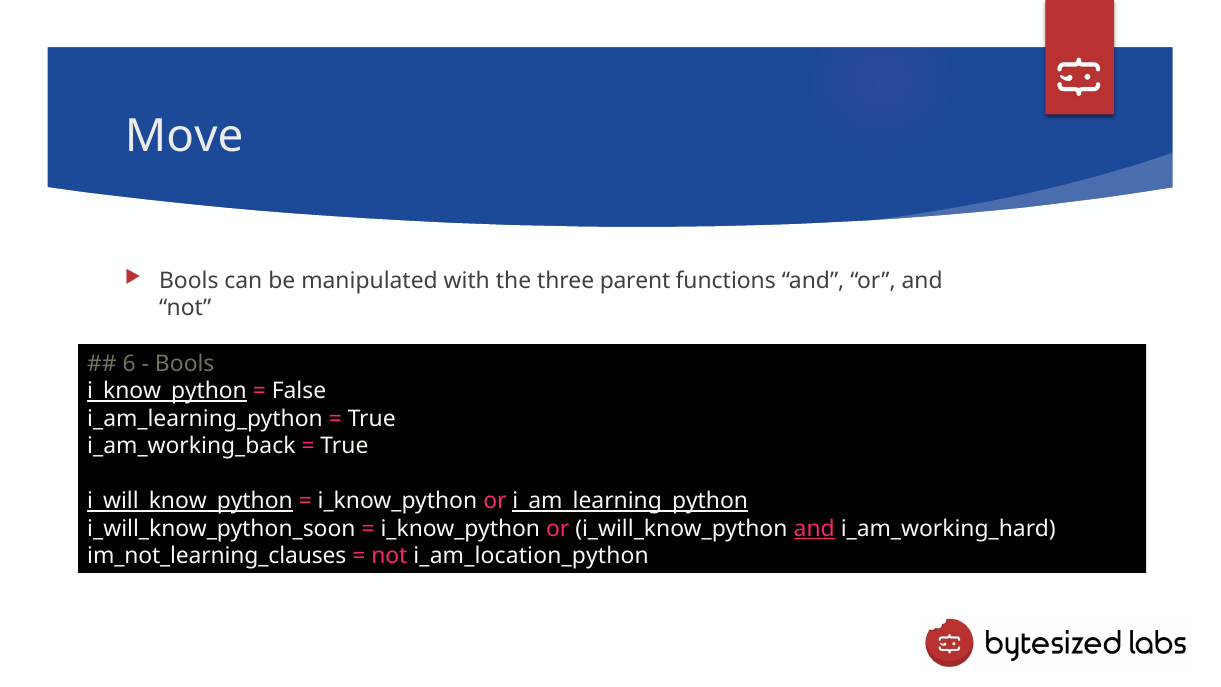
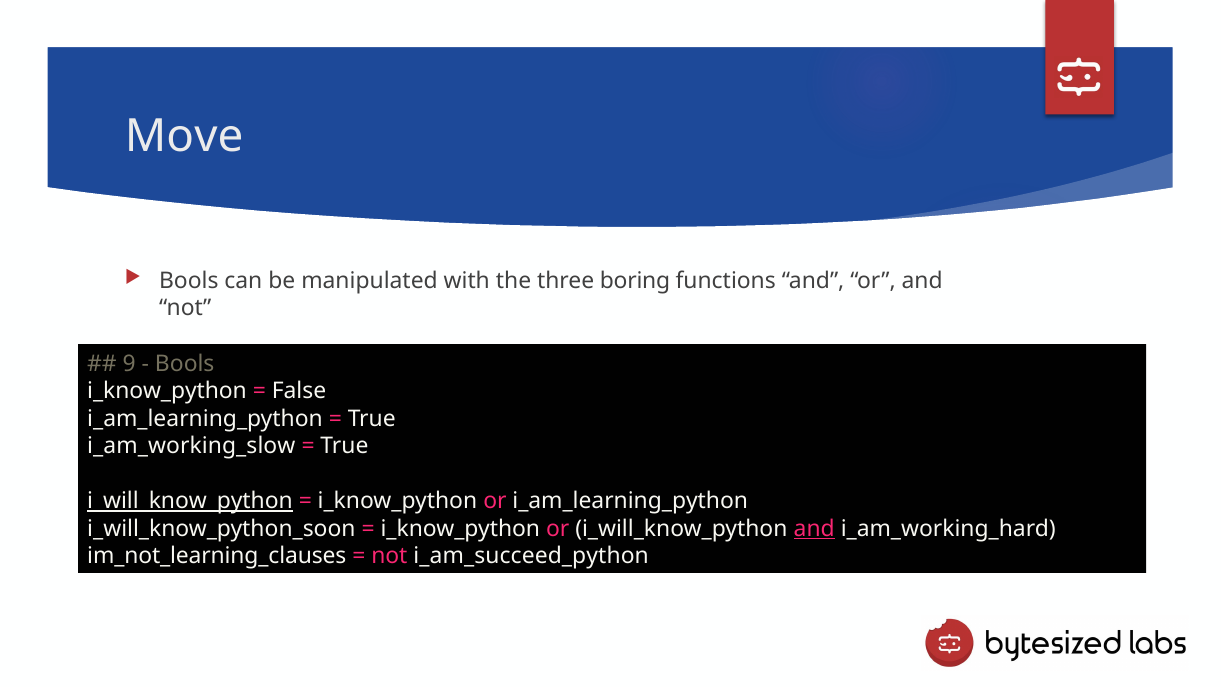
parent: parent -> boring (635, 281)
6: 6 -> 9 (129, 364)
i_know_python underline: present -> none (167, 391)
i_am_working_back: i_am_working_back -> i_am_working_slow (191, 446)
i_am_learning_python underline: present -> none (630, 501)
i_am_location_python: i_am_location_python -> i_am_succeed_python (531, 556)
